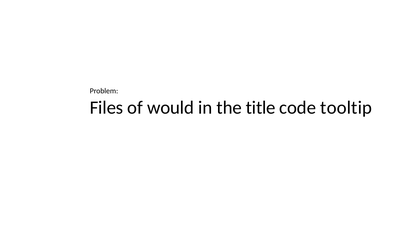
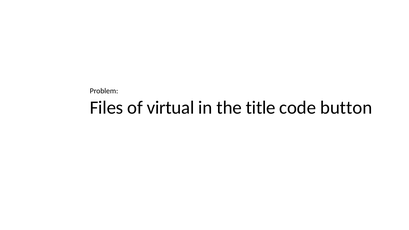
would: would -> virtual (171, 108)
tooltip: tooltip -> button (346, 108)
